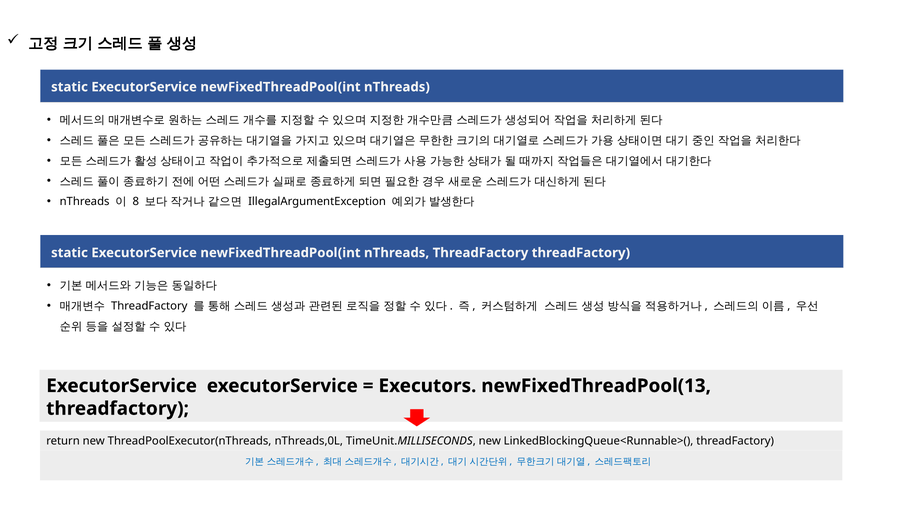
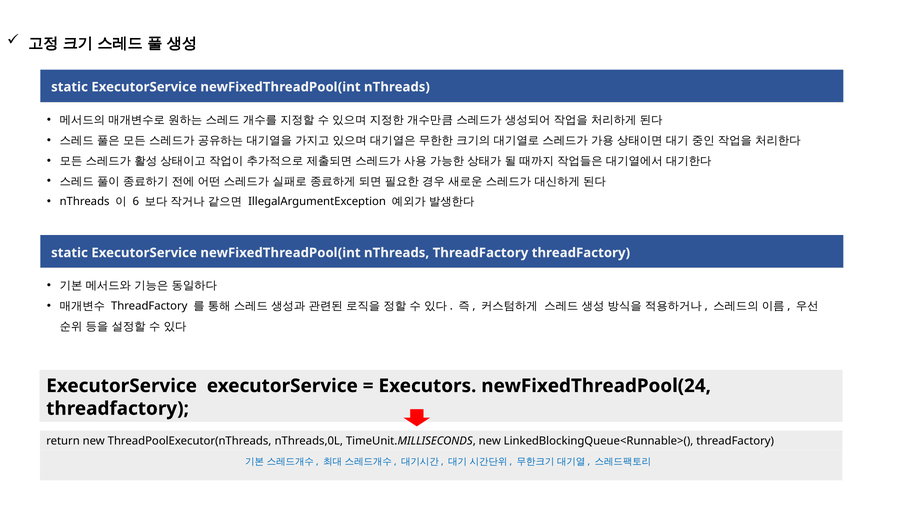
8: 8 -> 6 (136, 202)
newFixedThreadPool(13: newFixedThreadPool(13 -> newFixedThreadPool(24 (596, 386)
